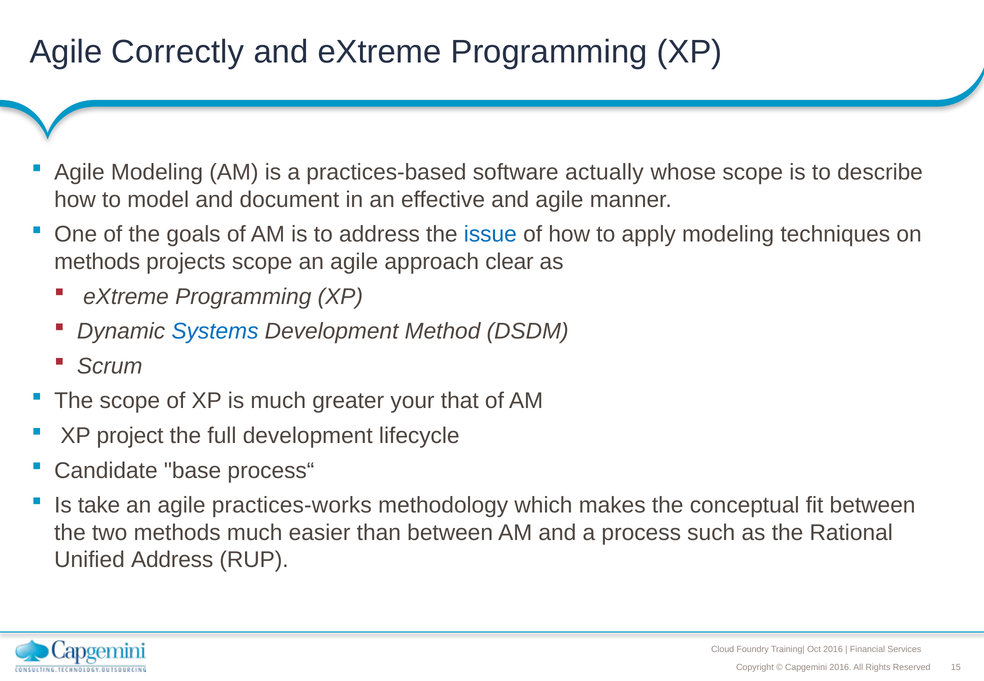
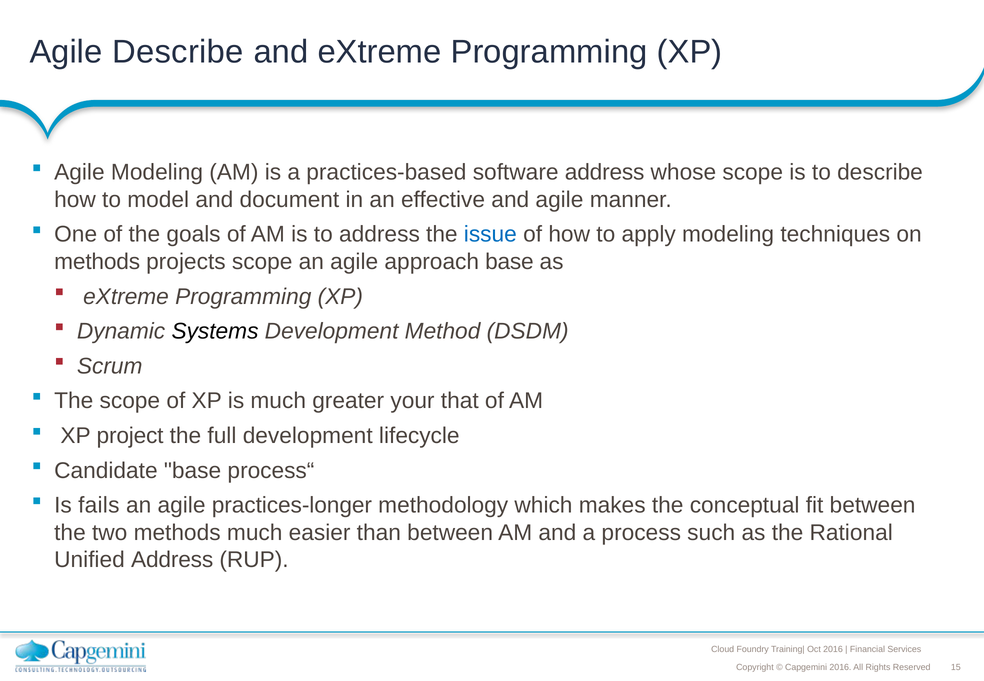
Agile Correctly: Correctly -> Describe (178, 52)
software actually: actually -> address (605, 172)
approach clear: clear -> base (509, 262)
Systems colour: blue -> black (215, 331)
take: take -> fails (99, 506)
practices-works: practices-works -> practices-longer (292, 506)
